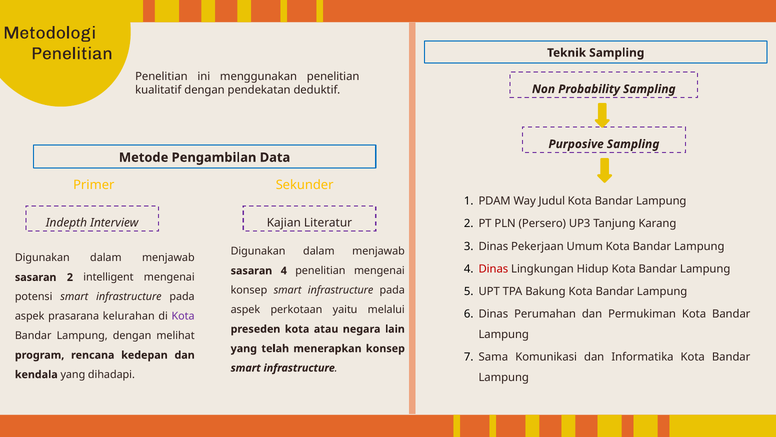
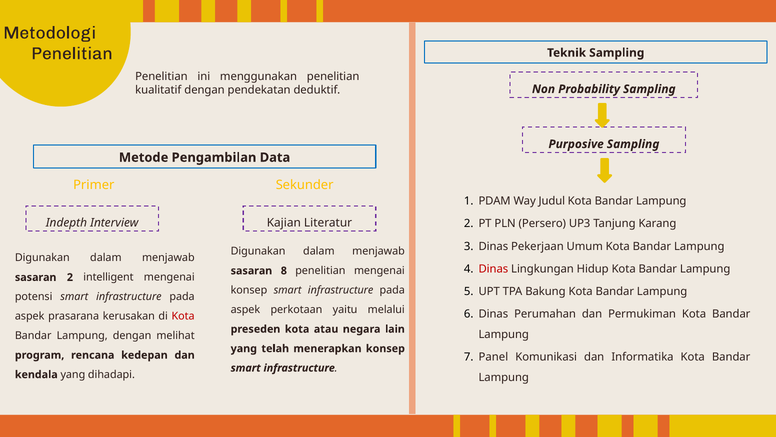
sasaran 4: 4 -> 8 (284, 270)
kelurahan: kelurahan -> kerusakan (129, 316)
Kota colour: purple -> red (183, 316)
Sama: Sama -> Panel (493, 357)
